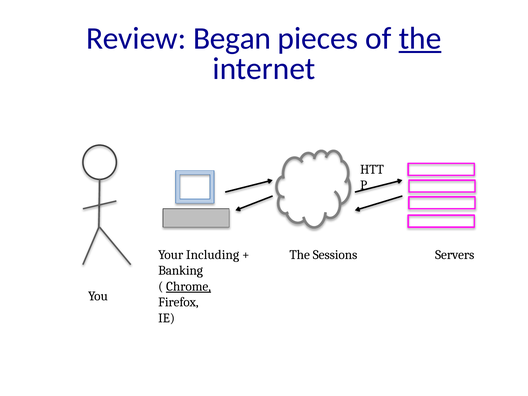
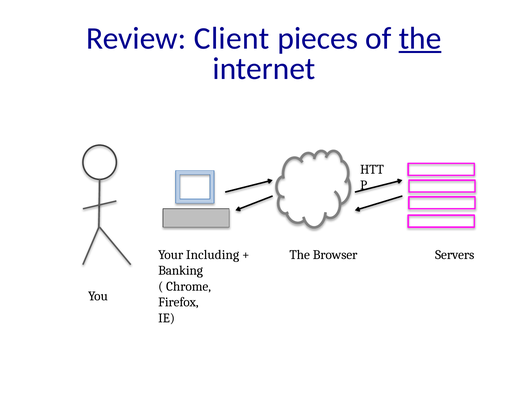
Began: Began -> Client (232, 38)
Sessions: Sessions -> Browser (335, 255)
Chrome underline: present -> none (189, 286)
